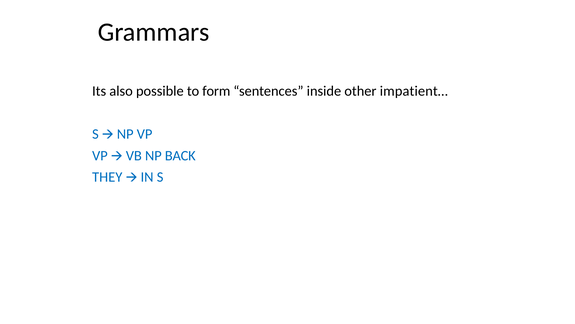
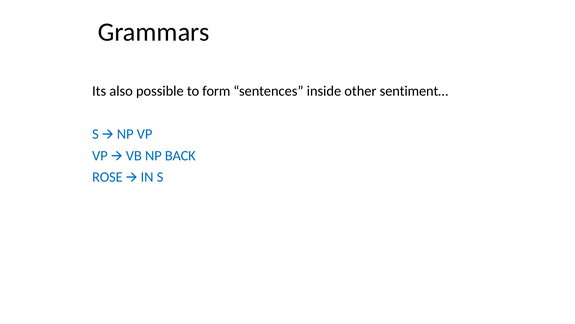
impatient…: impatient… -> sentiment… (414, 91)
THEY: THEY -> ROSE (107, 177)
